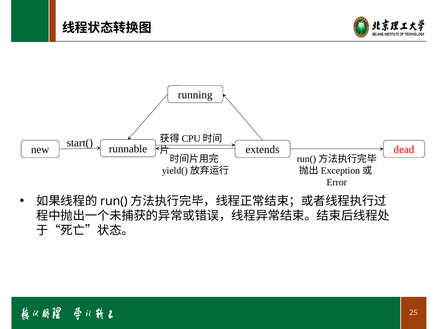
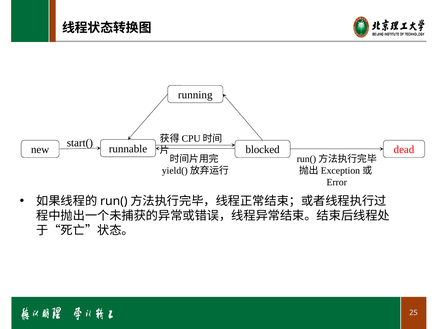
extends: extends -> blocked (263, 149)
